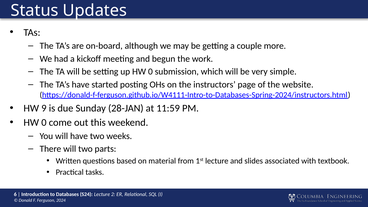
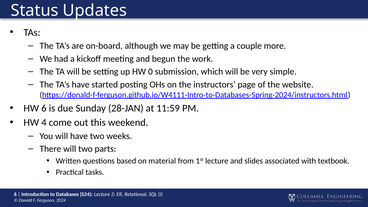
HW 9: 9 -> 6 (44, 108)
0: 0 -> 4 (44, 123)
